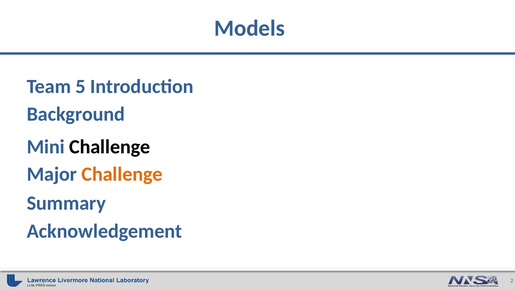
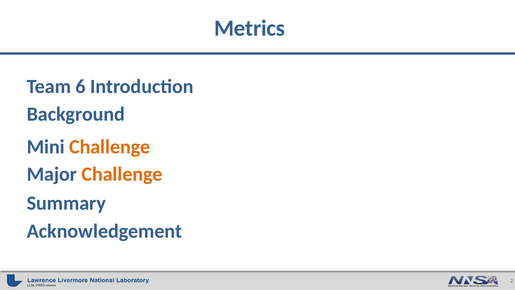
Models: Models -> Metrics (250, 28)
5: 5 -> 6 (81, 86)
Challenge colour: black -> orange (110, 147)
